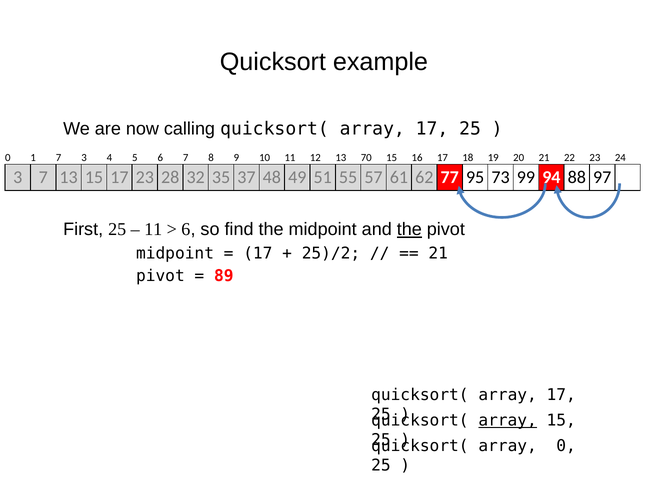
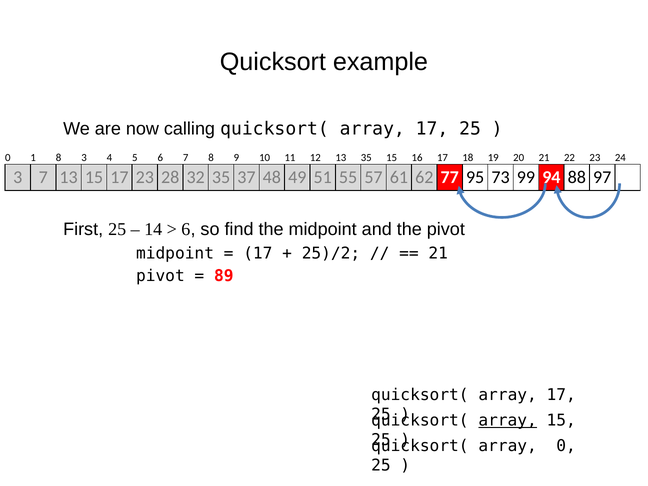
1 7: 7 -> 8 (59, 158)
13 70: 70 -> 35 (366, 158)
11: 11 -> 14 (153, 230)
the underline: present -> none (409, 230)
